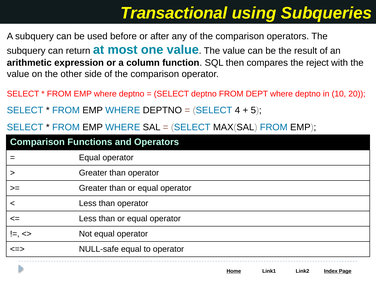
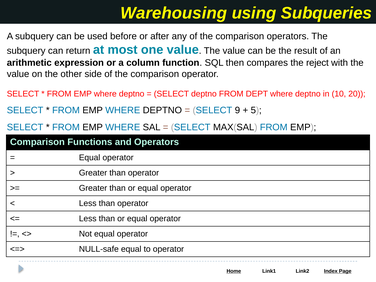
Transactional: Transactional -> Warehousing (174, 13)
4: 4 -> 9 (237, 110)
